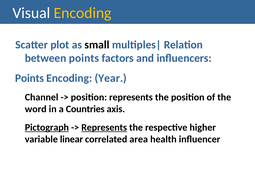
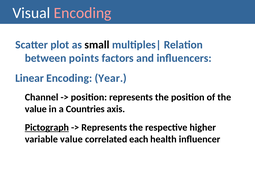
Encoding colour: yellow -> pink (83, 13)
Points: Points -> Linear (30, 78)
word: word -> value (36, 109)
Represents underline: present -> none (104, 128)
variable linear: linear -> value (71, 139)
area: area -> each (139, 139)
